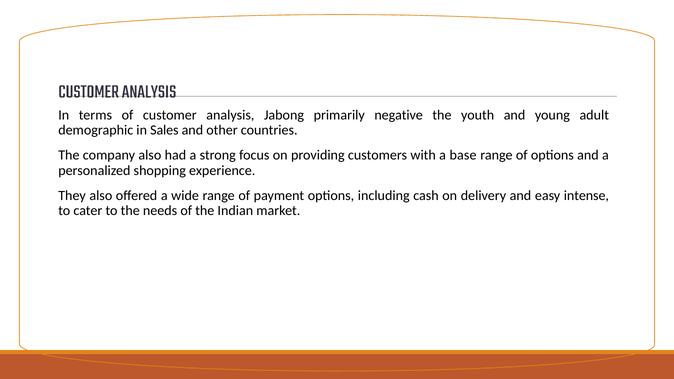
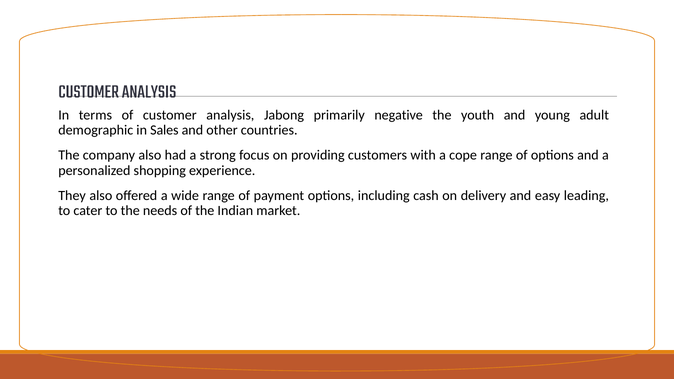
base: base -> cope (463, 155)
intense: intense -> leading (586, 196)
